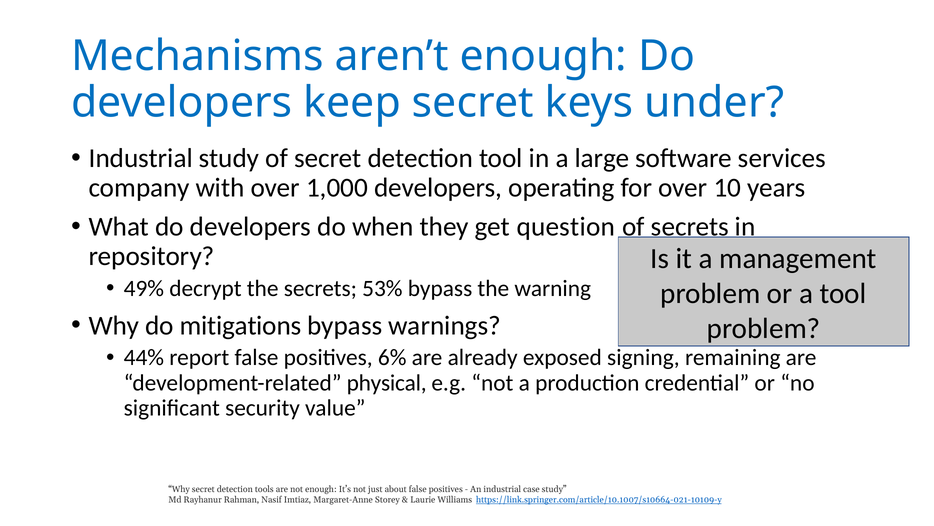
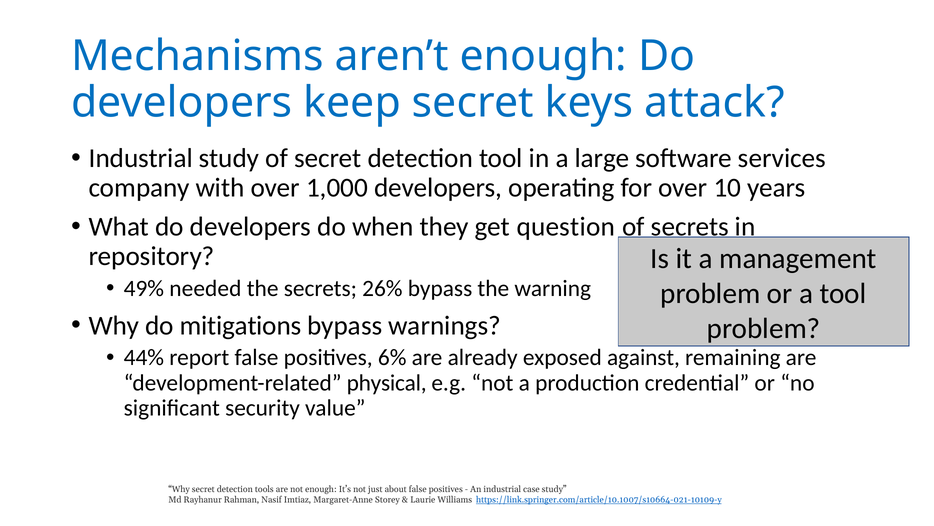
under: under -> attack (714, 103)
decrypt: decrypt -> needed (205, 288)
53%: 53% -> 26% (382, 288)
signing: signing -> against (643, 357)
